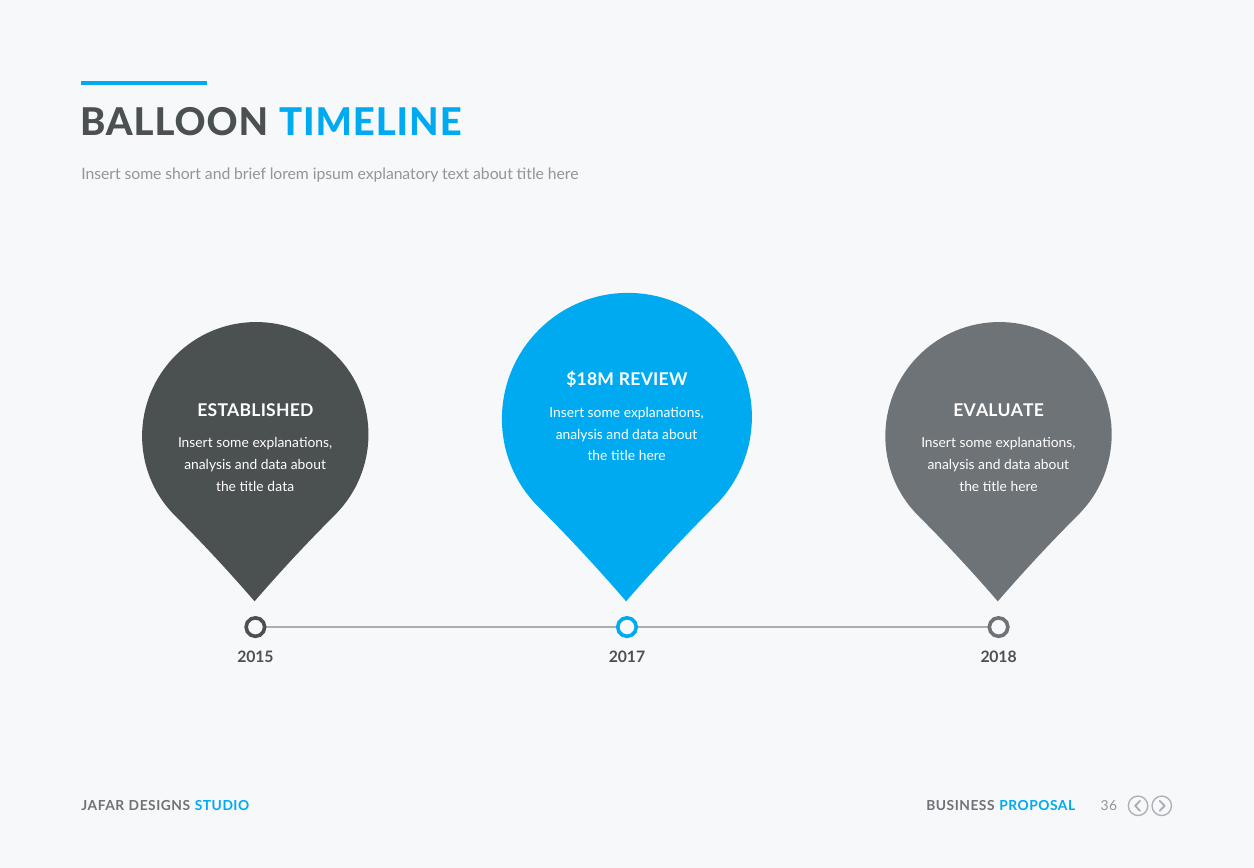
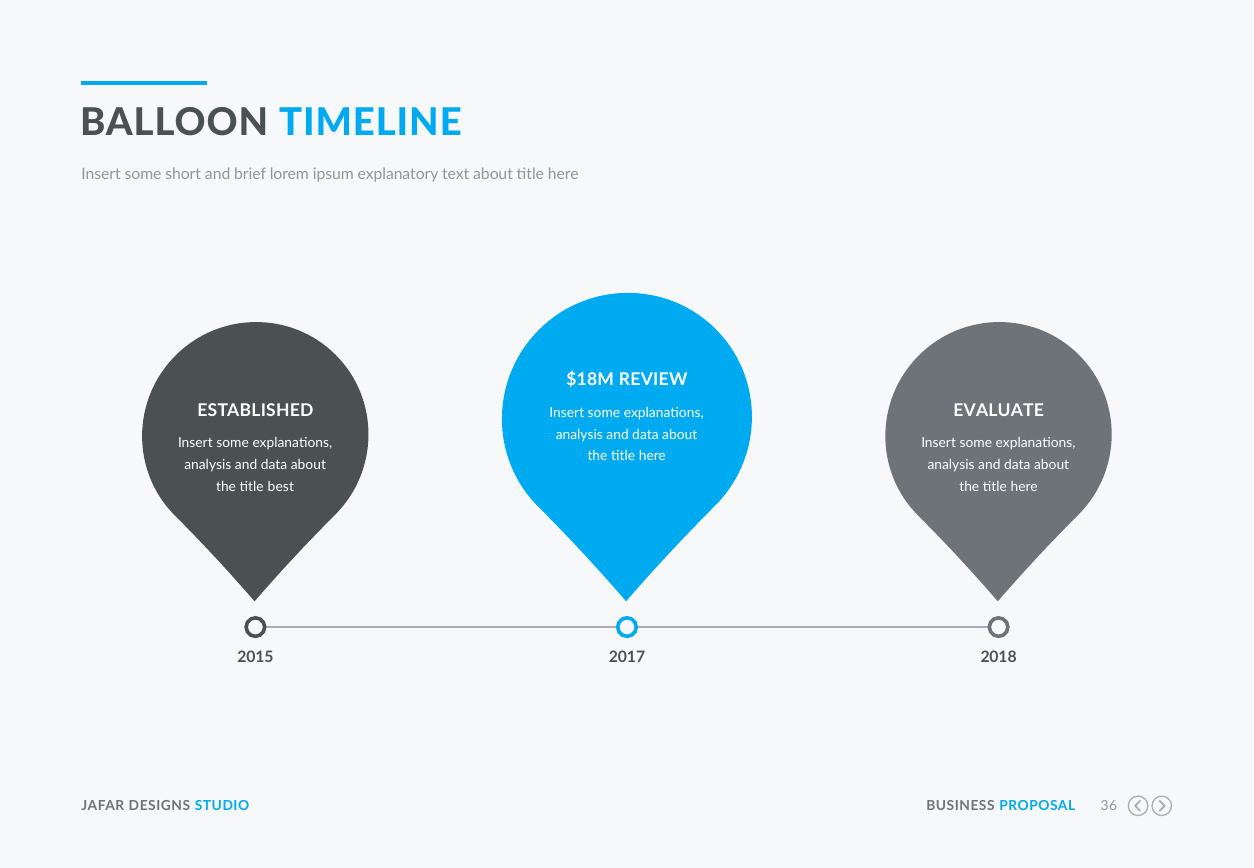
title data: data -> best (281, 487)
